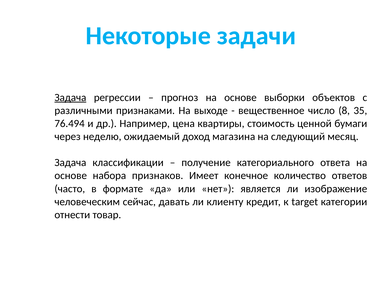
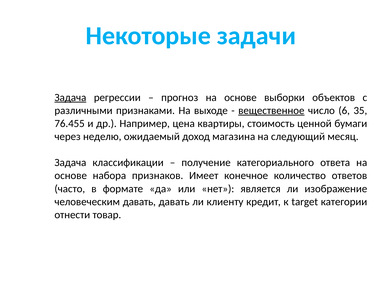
вещественное underline: none -> present (271, 110)
8: 8 -> 6 (344, 110)
76.494: 76.494 -> 76.455 (70, 123)
человеческим сейчас: сейчас -> давать (139, 201)
